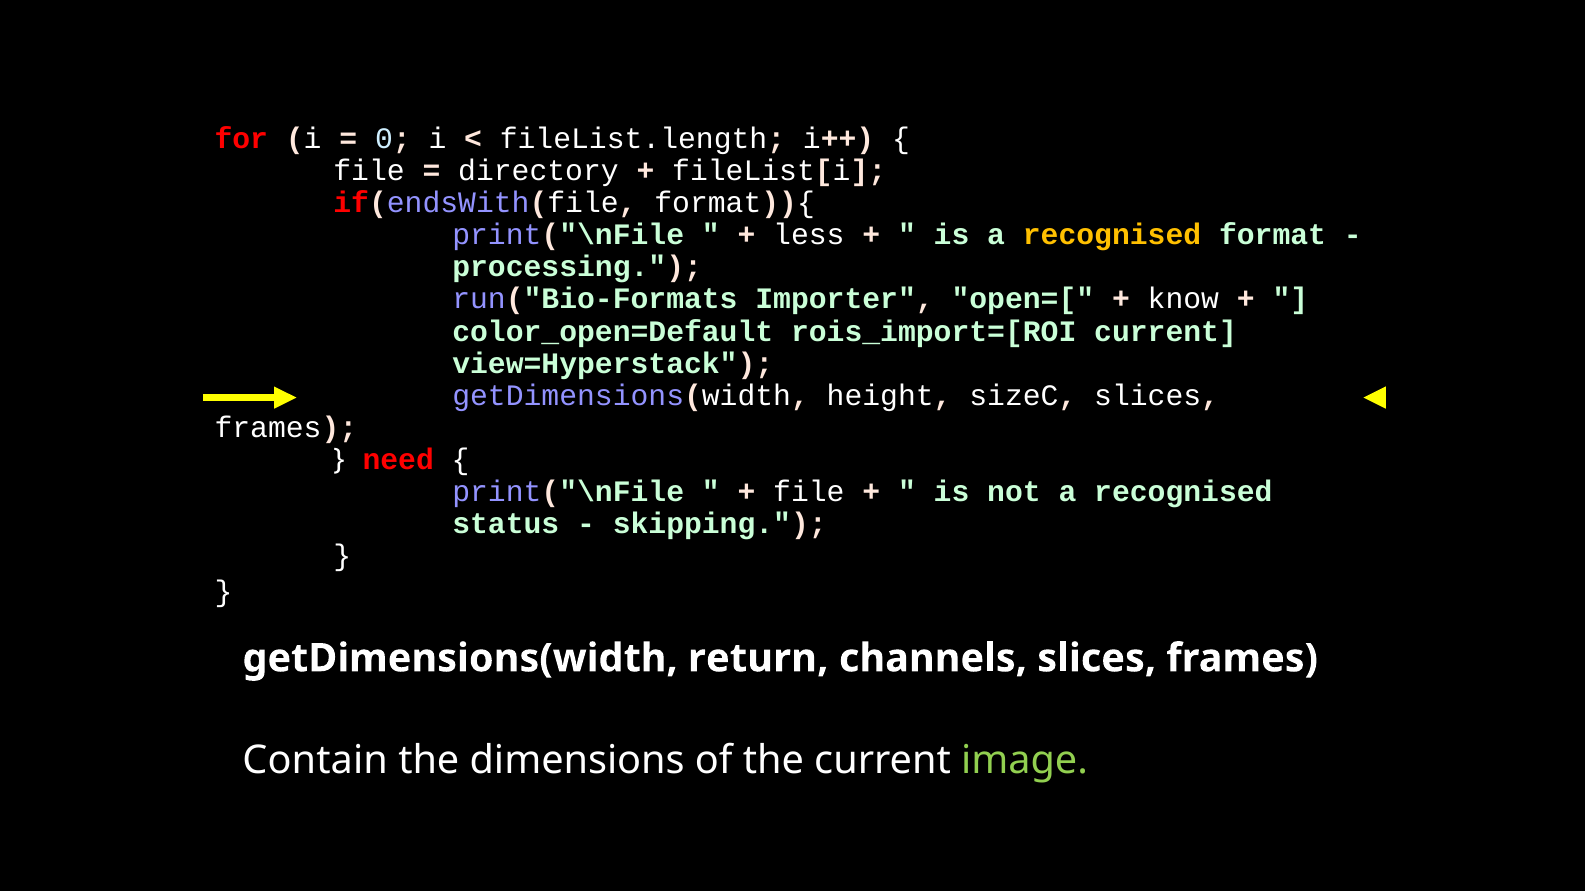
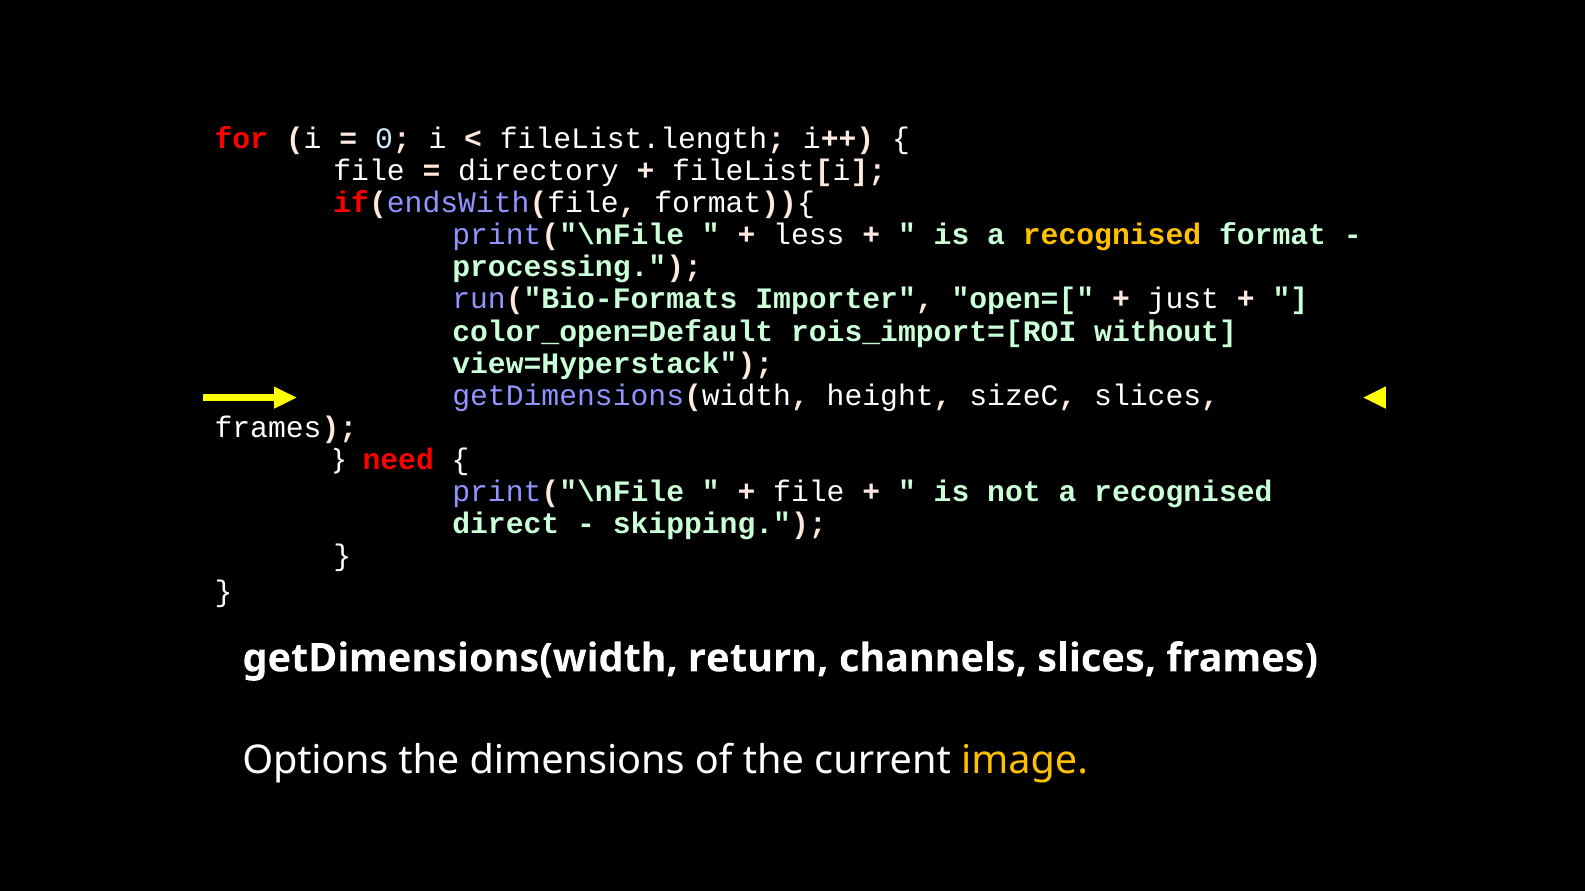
know: know -> just (1183, 299)
rois_import=[ROI current: current -> without (1166, 331)
status: status -> direct (506, 524)
Contain: Contain -> Options (315, 761)
image colour: light green -> yellow (1025, 761)
